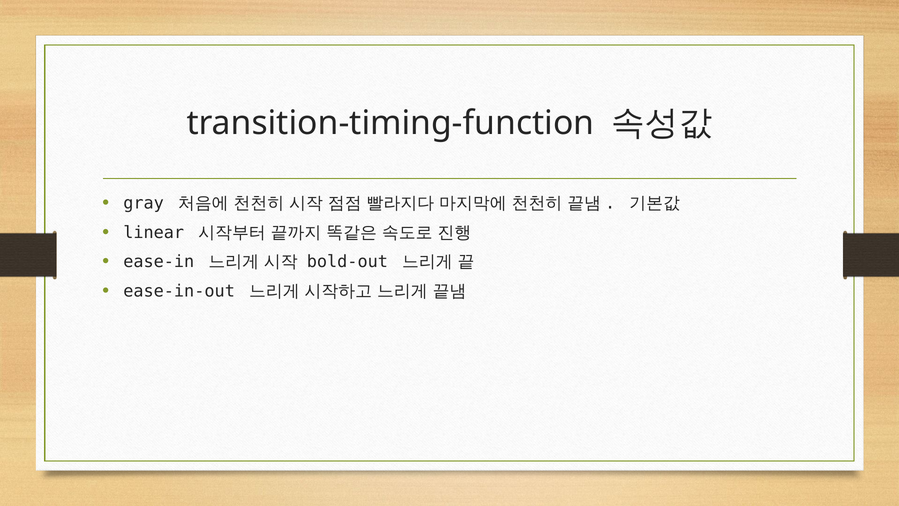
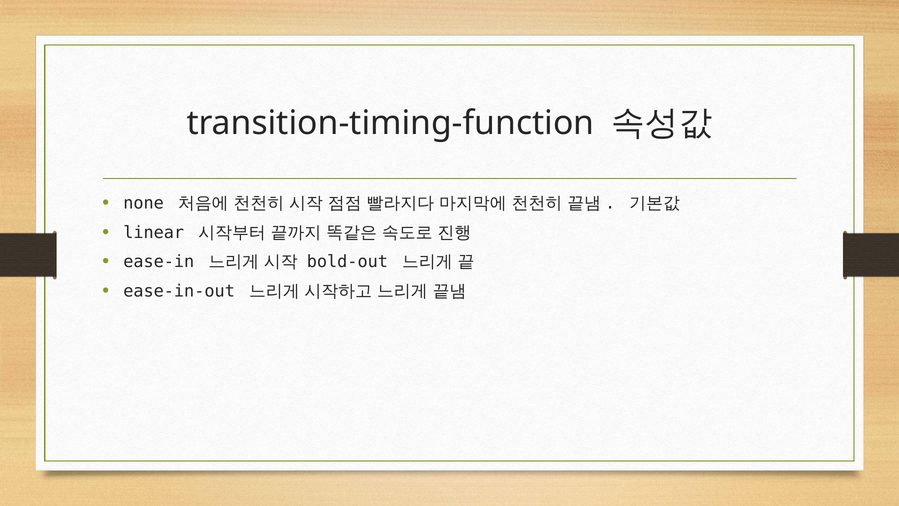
gray: gray -> none (144, 203)
